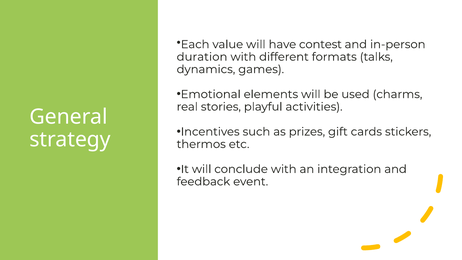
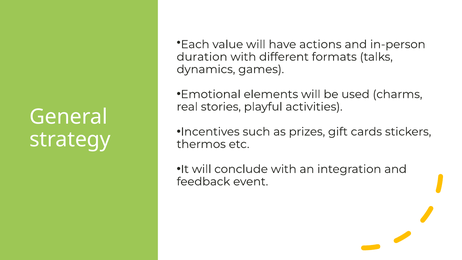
contest: contest -> actions (320, 44)
